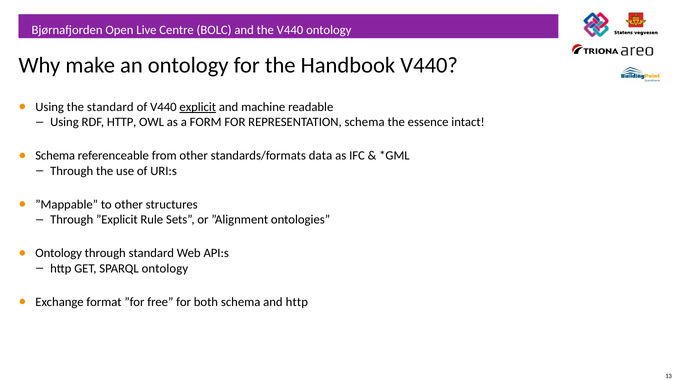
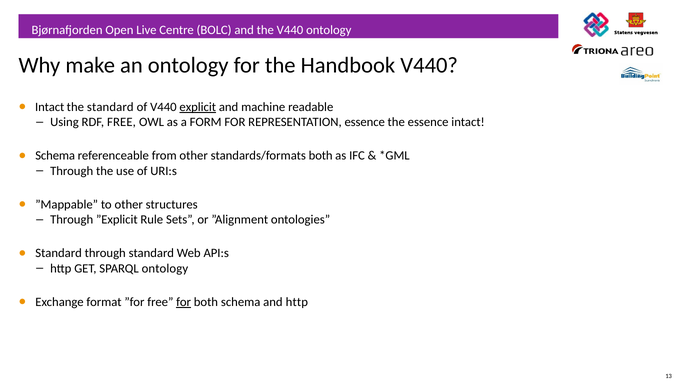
Using: Using -> Intact (50, 107)
RDF HTTP: HTTP -> FREE (121, 122)
REPRESENTATION schema: schema -> essence (365, 122)
standards/formats data: data -> both (321, 156)
Ontology: Ontology -> Standard (59, 253)
for underline: none -> present (184, 302)
